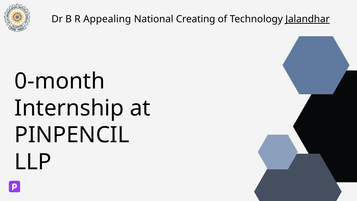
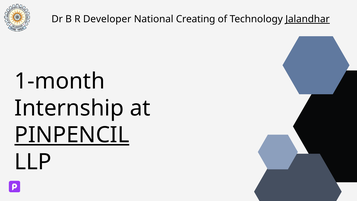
Appealing: Appealing -> Developer (107, 19)
0-month: 0-month -> 1-month (60, 81)
PINPENCIL underline: none -> present (72, 135)
